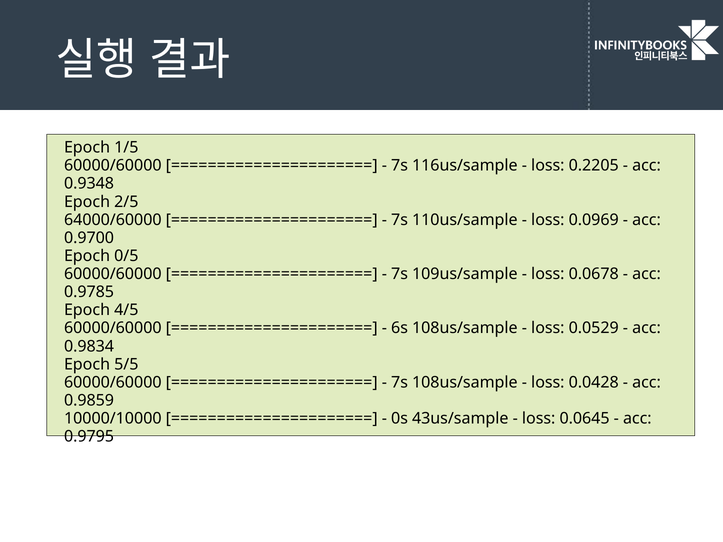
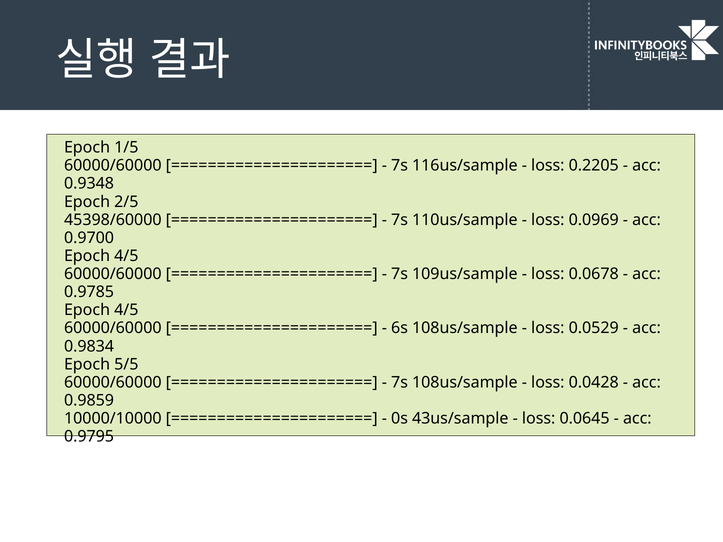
64000/60000: 64000/60000 -> 45398/60000 (113, 220)
0/5: 0/5 -> 4/5 (126, 256)
